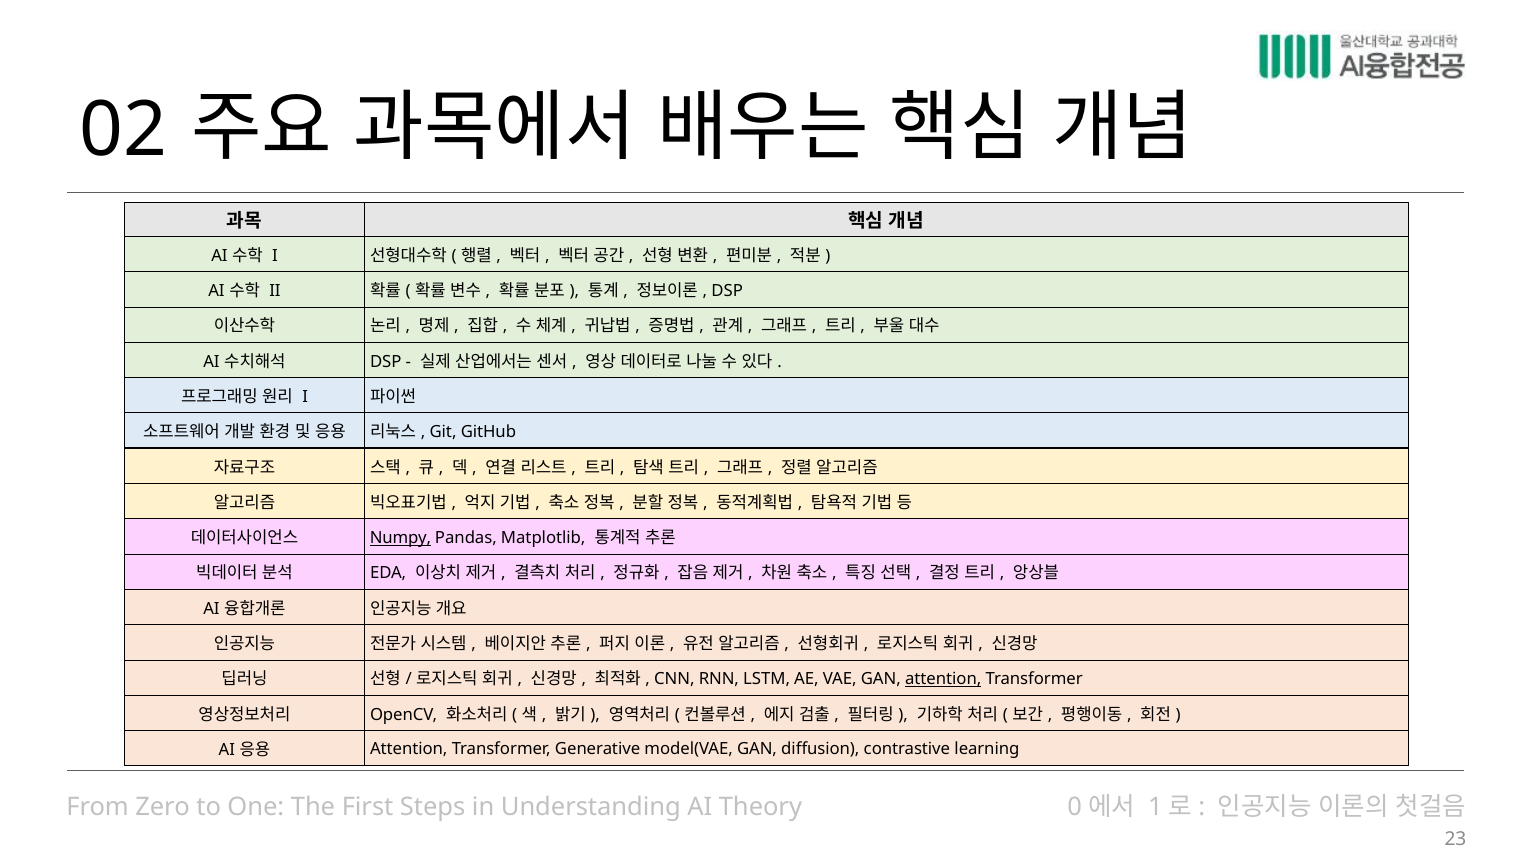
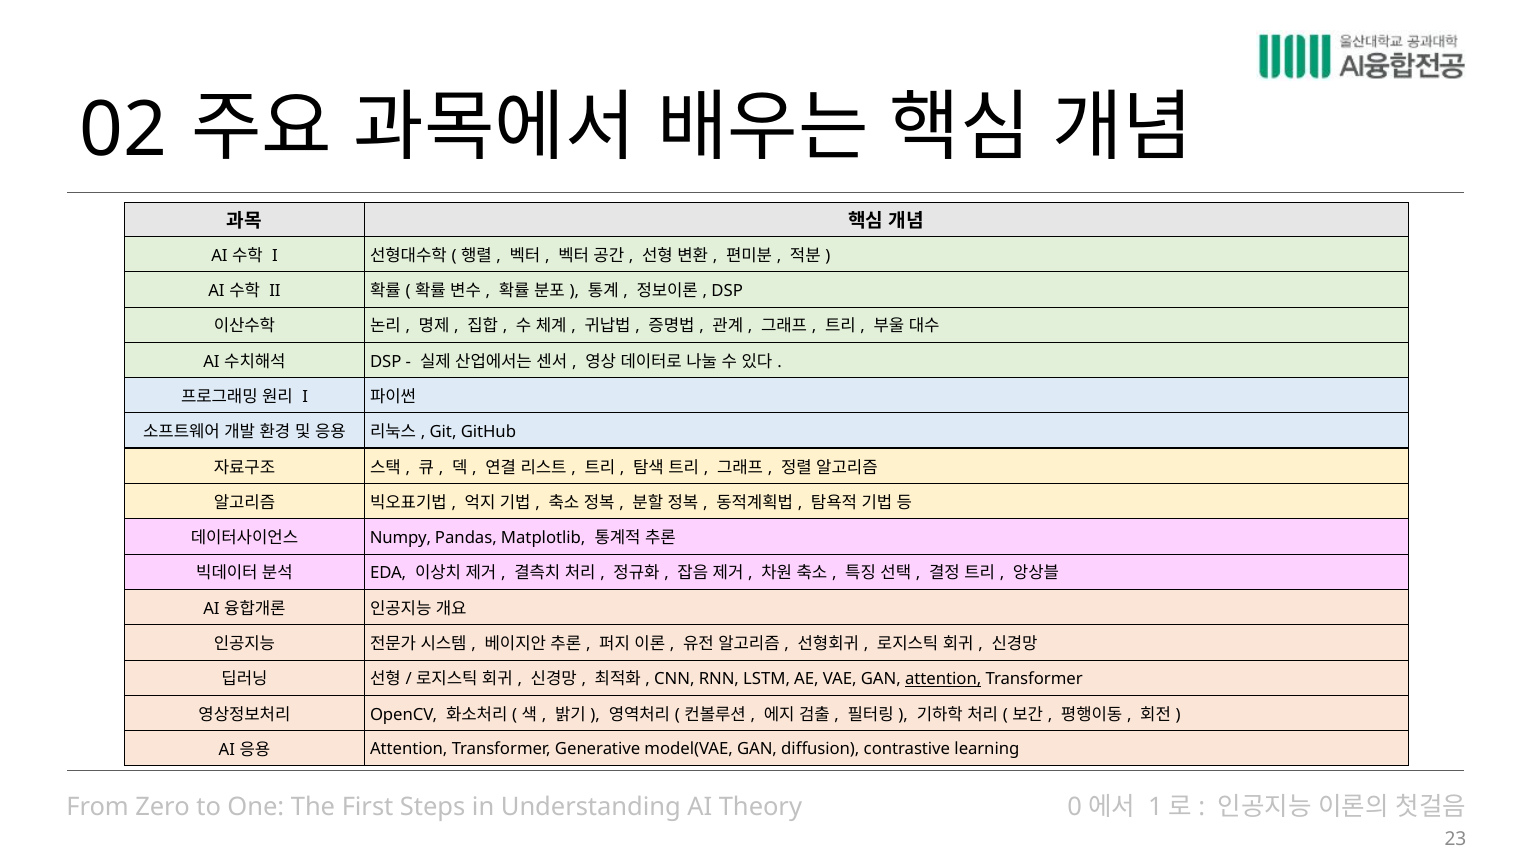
Numpy underline: present -> none (400, 538)
